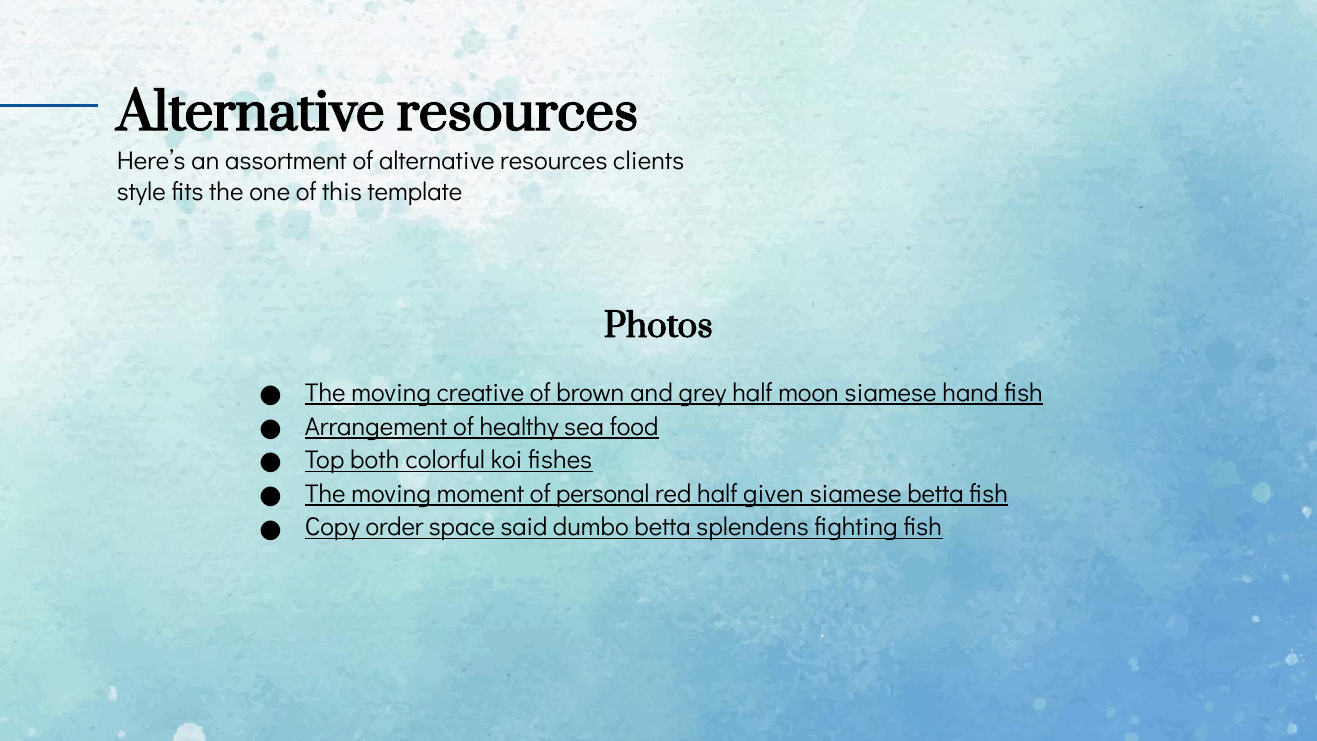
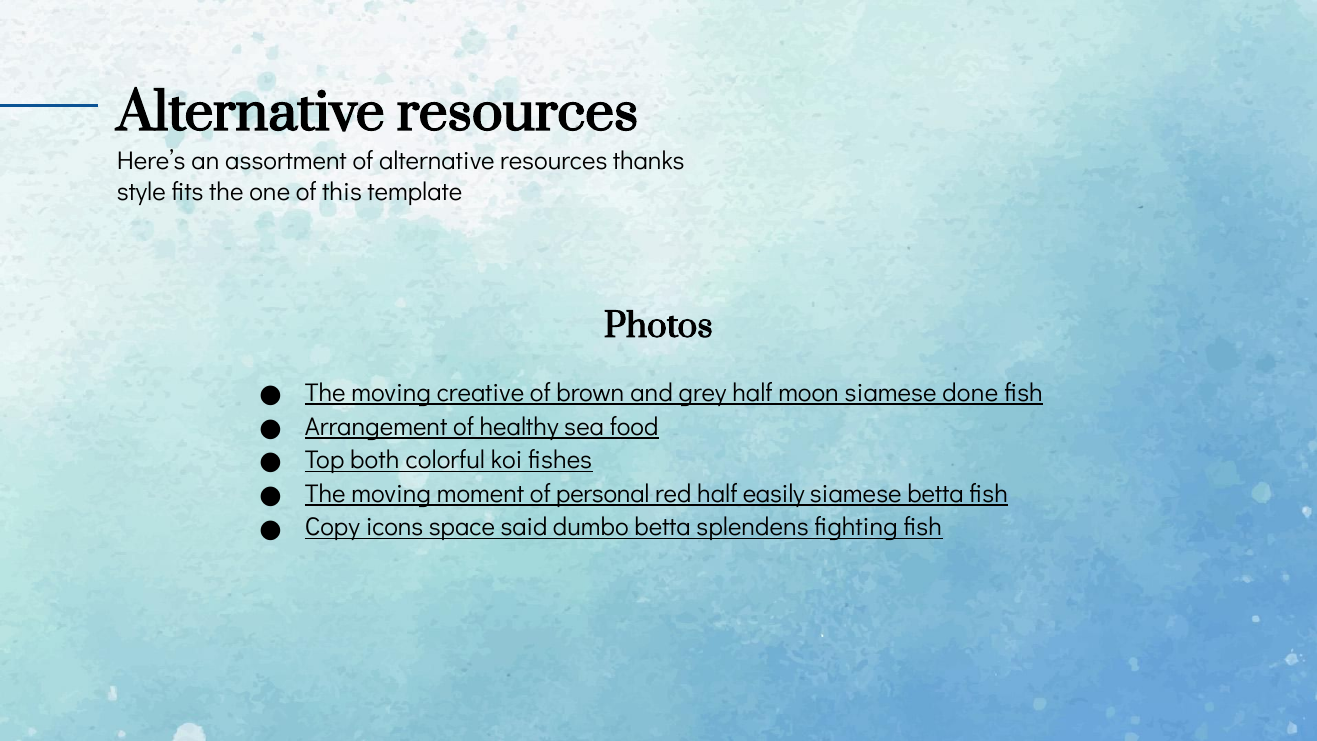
clients: clients -> thanks (649, 161)
hand: hand -> done (970, 393)
given: given -> easily (774, 494)
order: order -> icons (395, 527)
